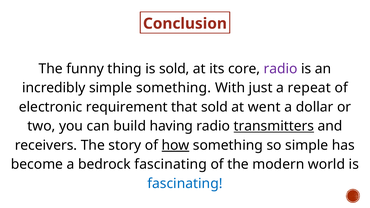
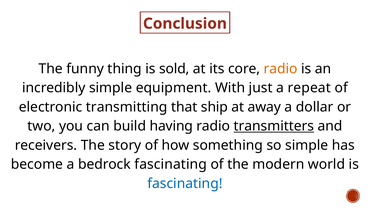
radio colour: purple -> orange (281, 69)
simple something: something -> equipment (174, 88)
requirement: requirement -> transmitting (127, 107)
that sold: sold -> ship (214, 107)
went: went -> away (264, 107)
how underline: present -> none (176, 145)
